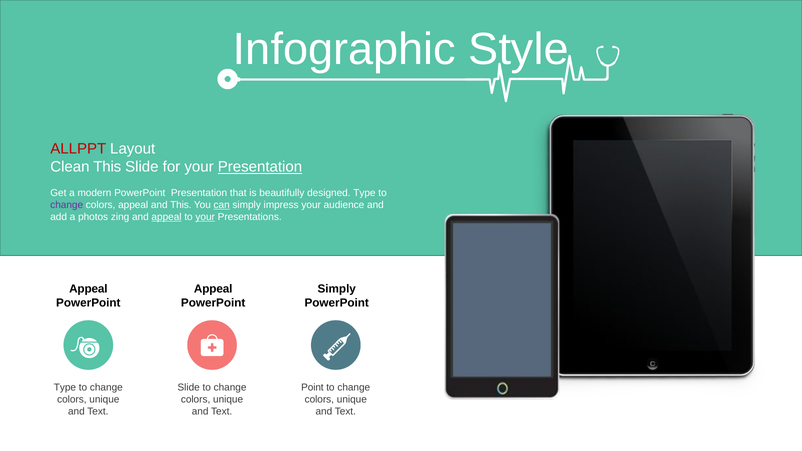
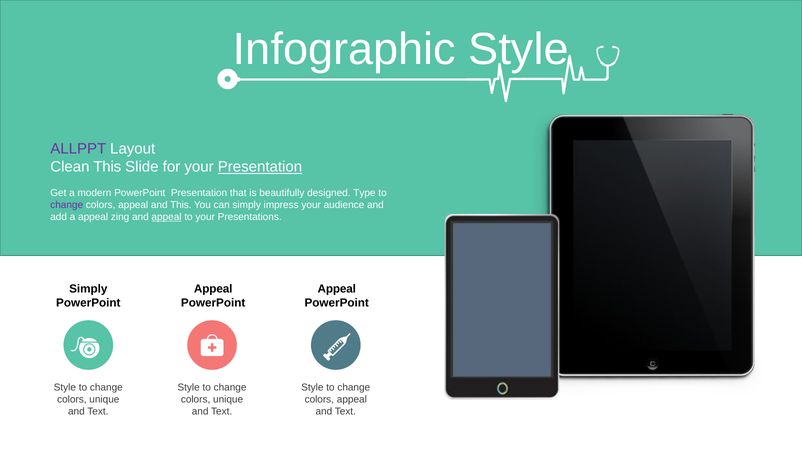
ALLPPT colour: red -> purple (78, 149)
can underline: present -> none (222, 205)
a photos: photos -> appeal (93, 217)
your underline: present -> none (205, 217)
Appeal: Appeal -> Simply (88, 289)
Simply: Simply -> Appeal (337, 289)
Type: Type -> Style (65, 388)
Slide: Slide -> Style (189, 388)
Point: Point -> Style (312, 388)
unique: unique -> appeal (352, 400)
